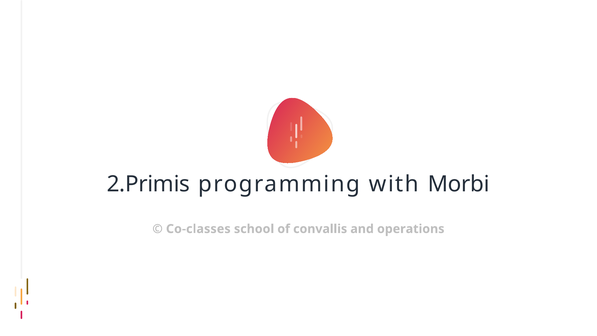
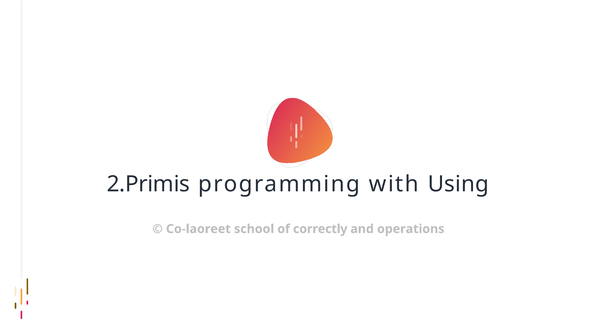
Morbi: Morbi -> Using (458, 184)
Co-classes: Co-classes -> Co-laoreet (198, 229)
convallis: convallis -> correctly (320, 229)
